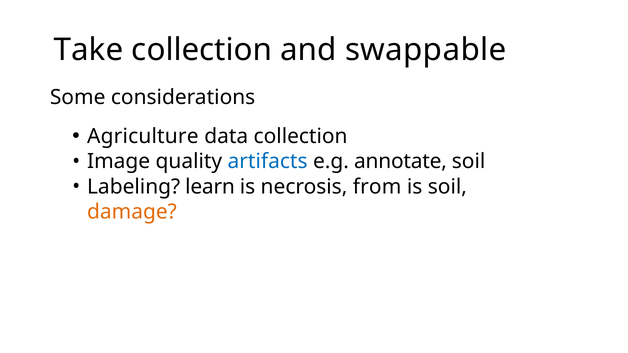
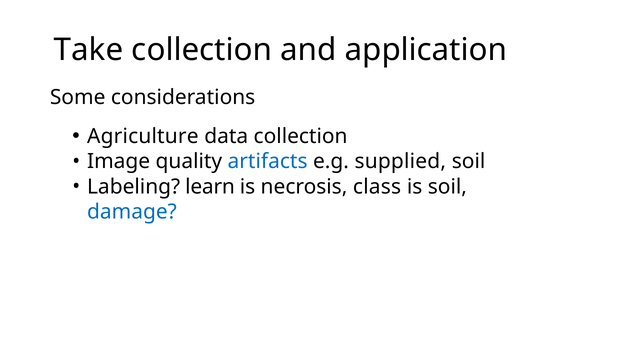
swappable: swappable -> application (426, 50)
annotate: annotate -> supplied (400, 162)
from: from -> class (377, 187)
damage colour: orange -> blue (132, 212)
